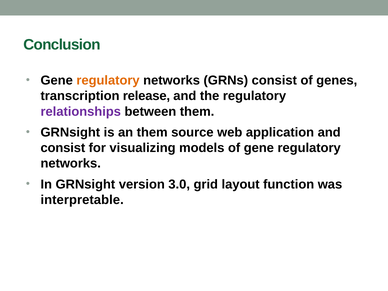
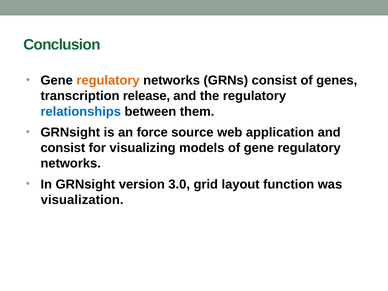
relationships colour: purple -> blue (81, 111)
an them: them -> force (152, 132)
interpretable: interpretable -> visualization (82, 200)
